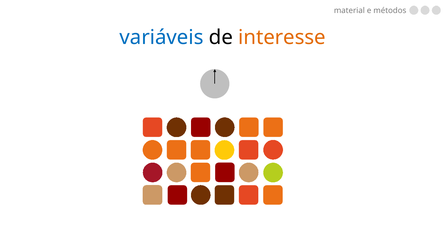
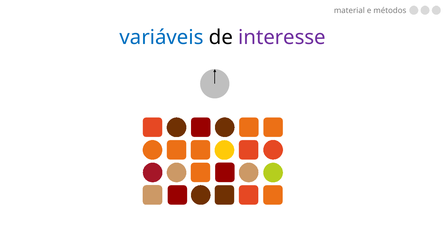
interesse colour: orange -> purple (282, 37)
